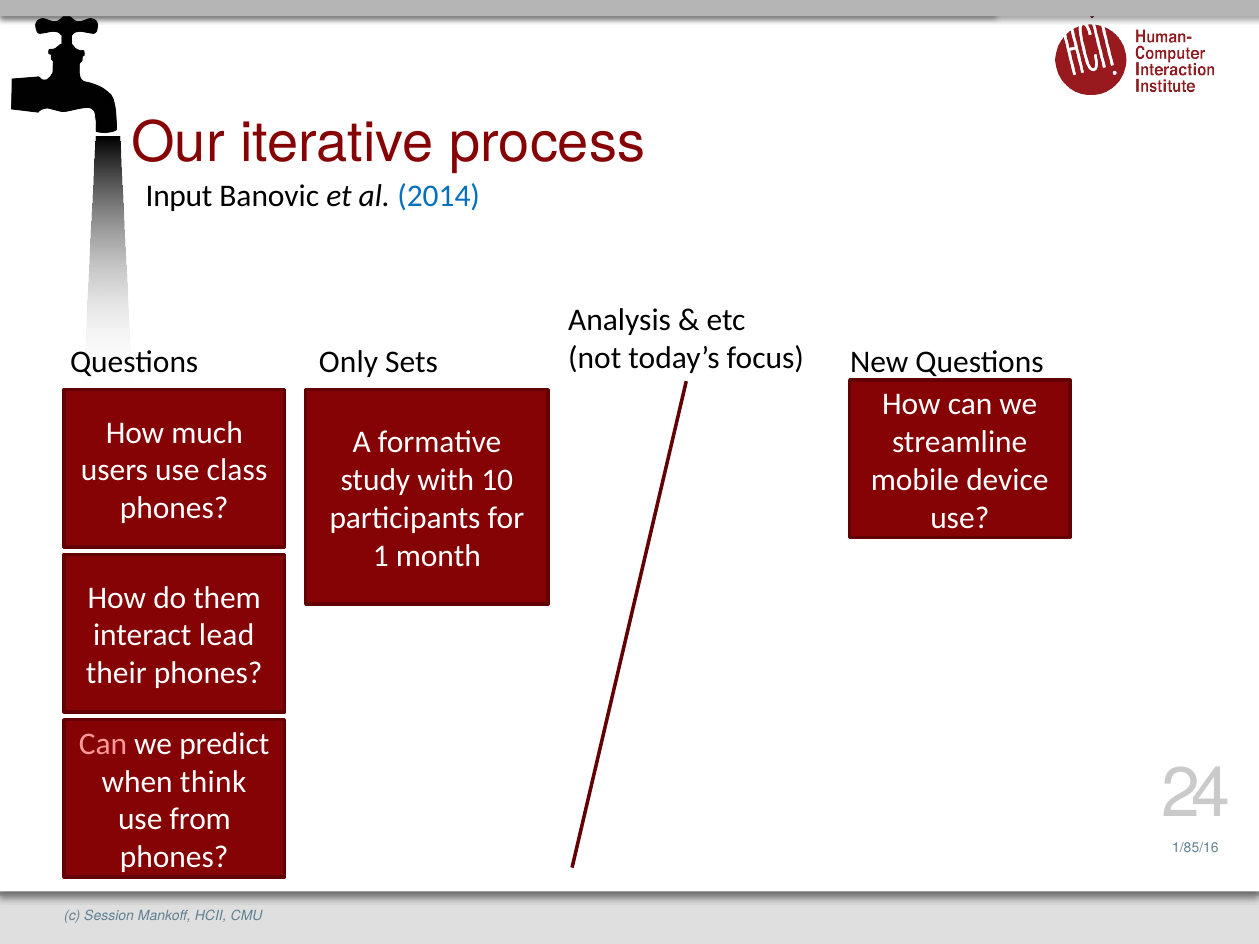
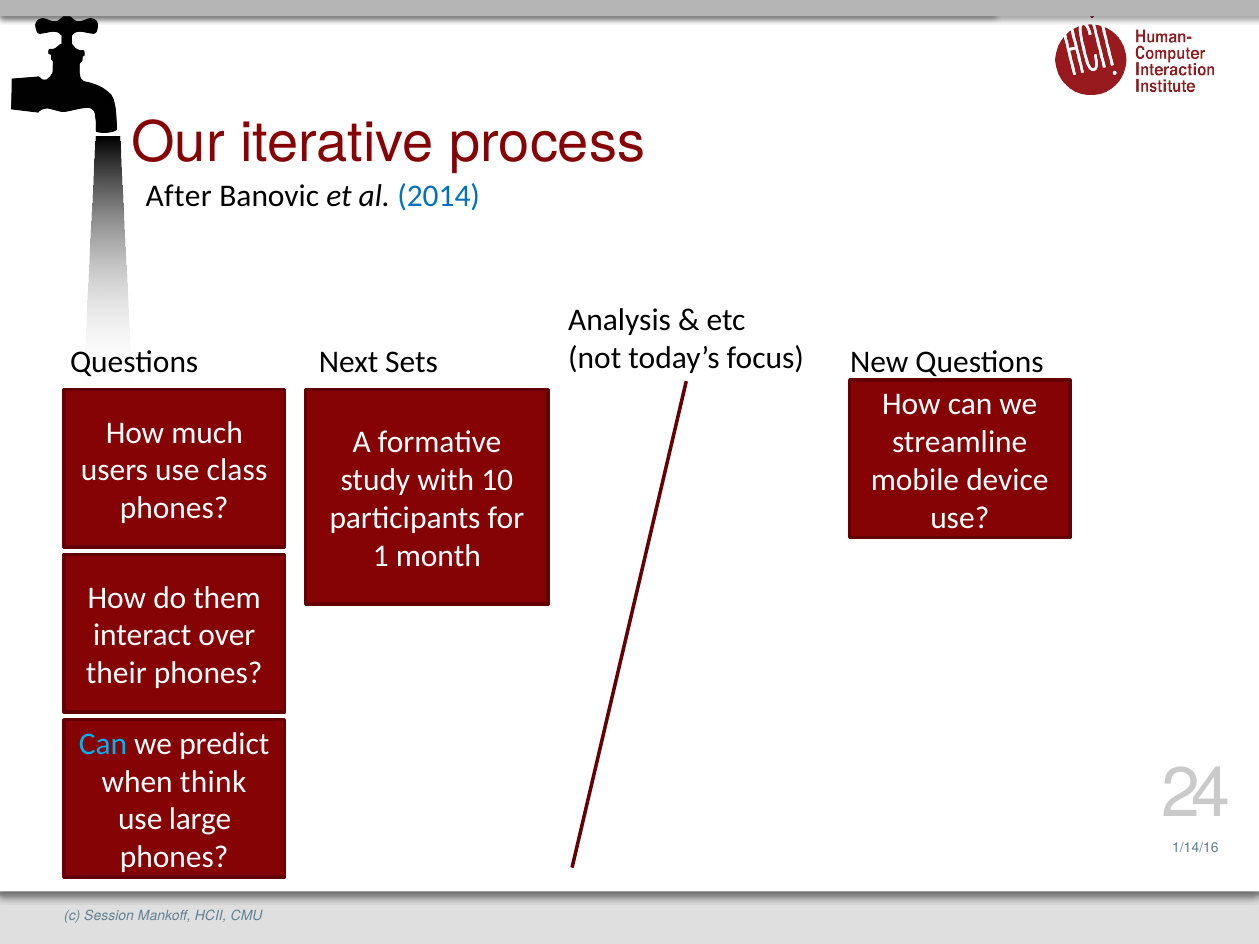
Input: Input -> After (179, 196)
Only: Only -> Next (349, 363)
lead: lead -> over (227, 636)
Can colour: pink -> light blue (103, 744)
from: from -> large (200, 820)
1/85/16: 1/85/16 -> 1/14/16 (1195, 848)
